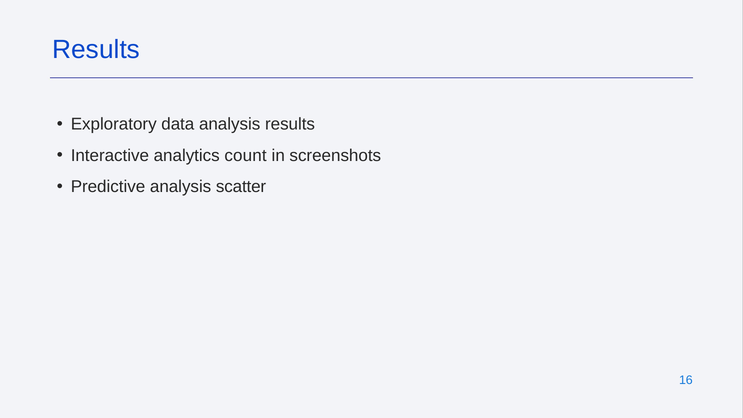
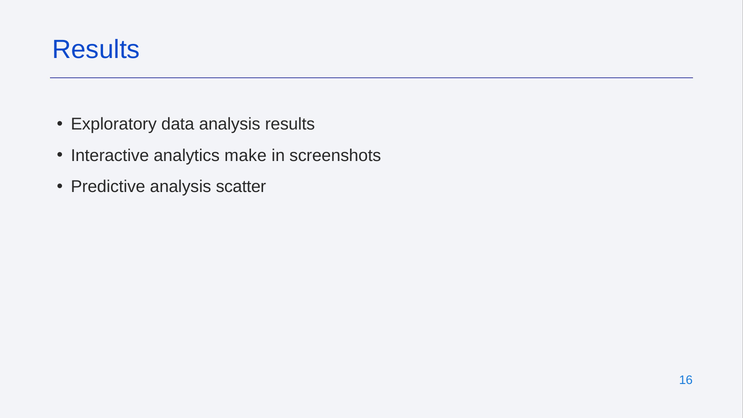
count: count -> make (246, 156)
